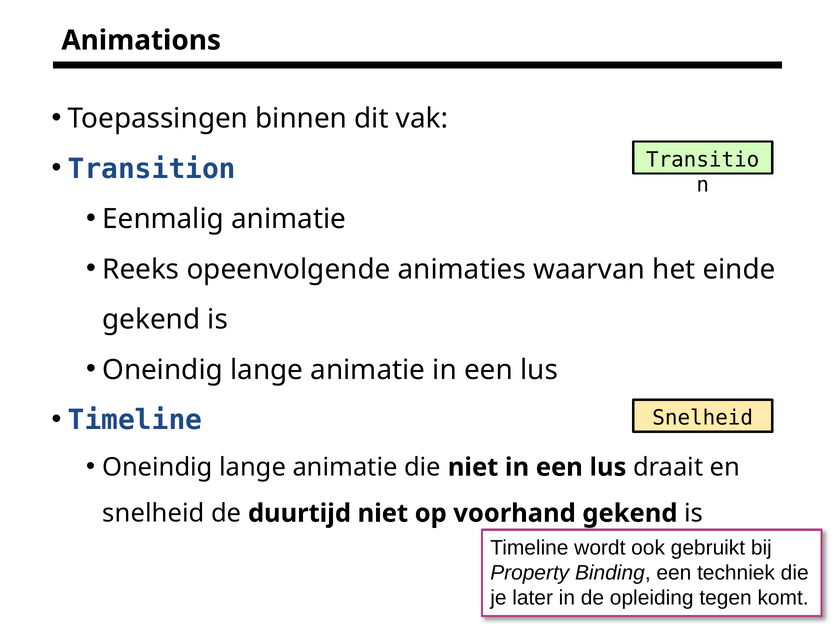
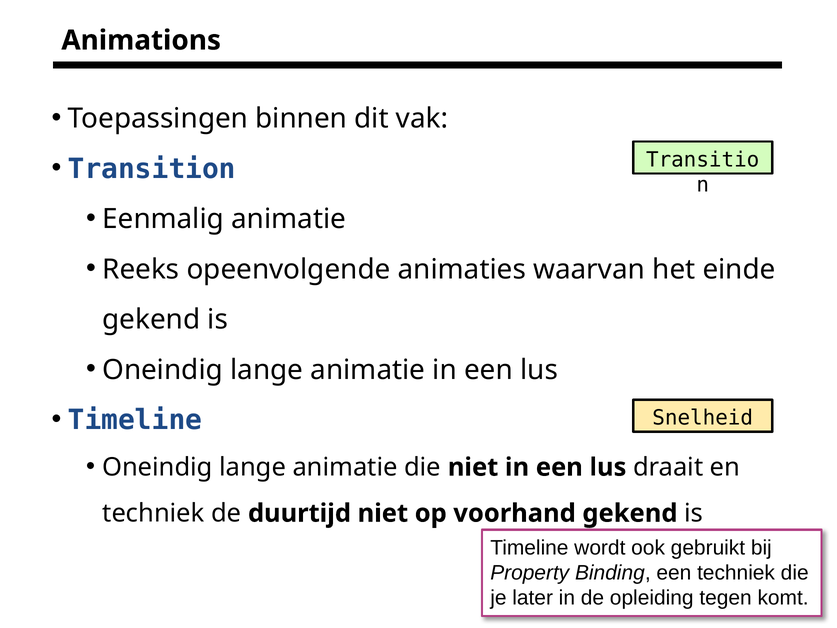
snelheid: snelheid -> techniek (153, 513)
